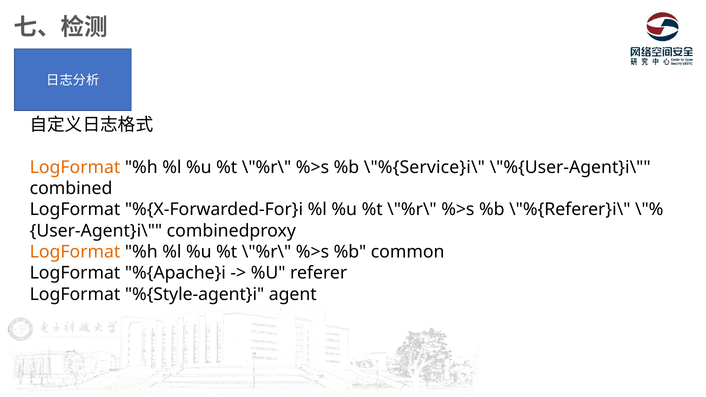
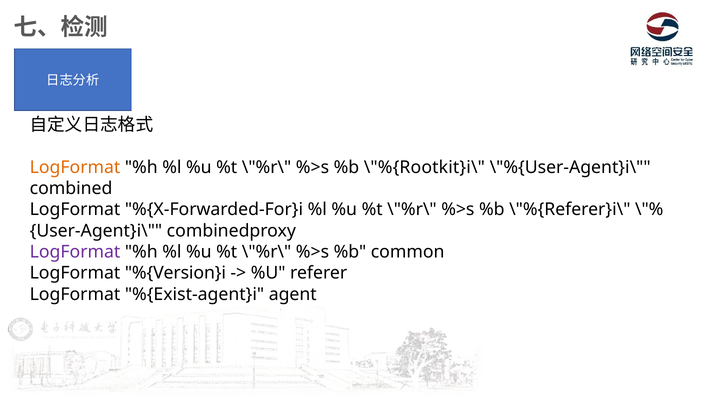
\"%{Service}i\: \"%{Service}i\ -> \"%{Rootkit}i\ (424, 167)
LogFormat colour: orange -> purple (75, 252)
%{Apache}i: %{Apache}i -> %{Version}i (175, 273)
%{Style-agent}i: %{Style-agent}i -> %{Exist-agent}i (195, 294)
